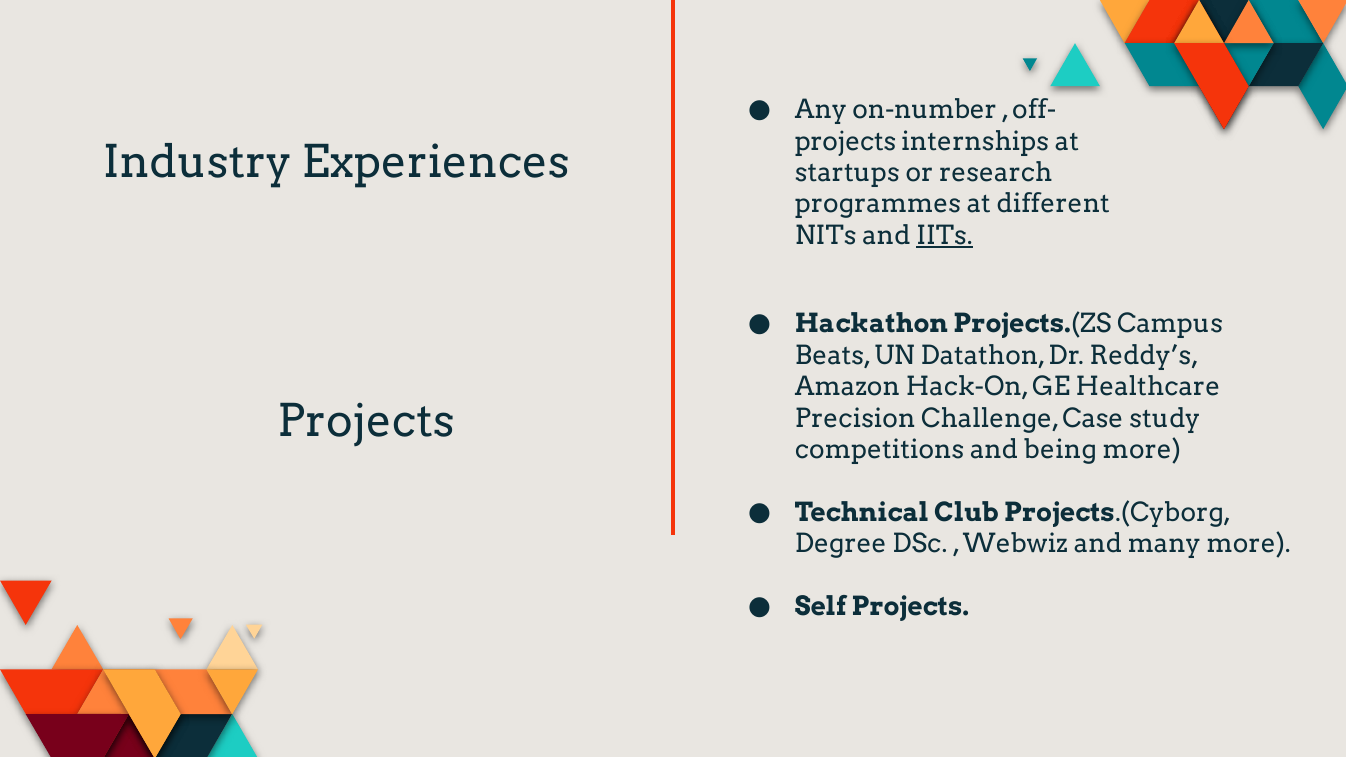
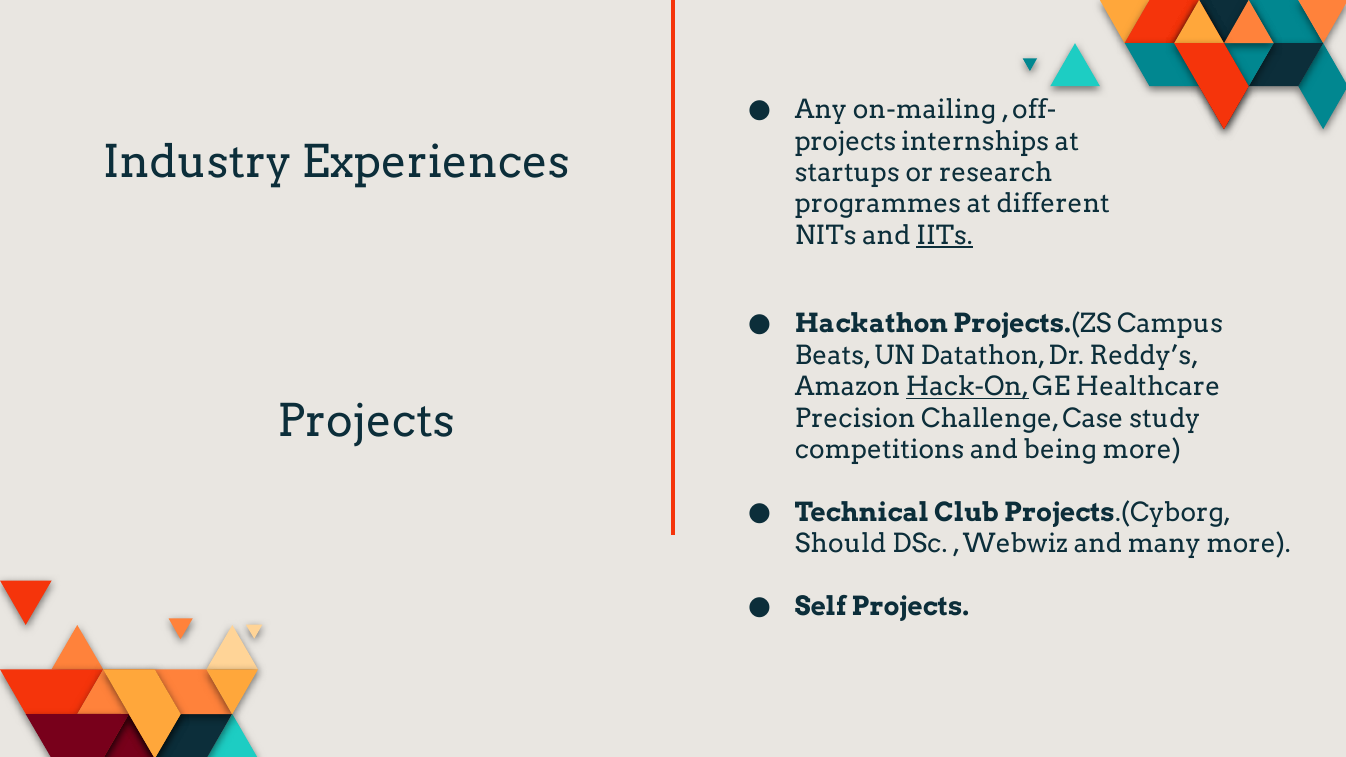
on-number: on-number -> on-mailing (924, 110)
Hack-On underline: none -> present (968, 387)
Degree: Degree -> Should (841, 544)
